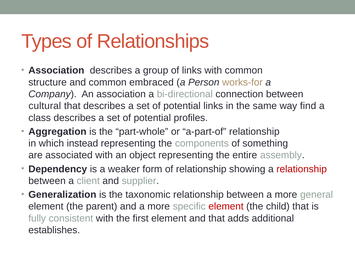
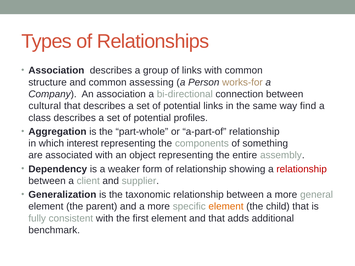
embraced: embraced -> assessing (151, 82)
instead: instead -> interest (82, 144)
element colour: red -> orange (226, 207)
establishes: establishes -> benchmark (54, 230)
